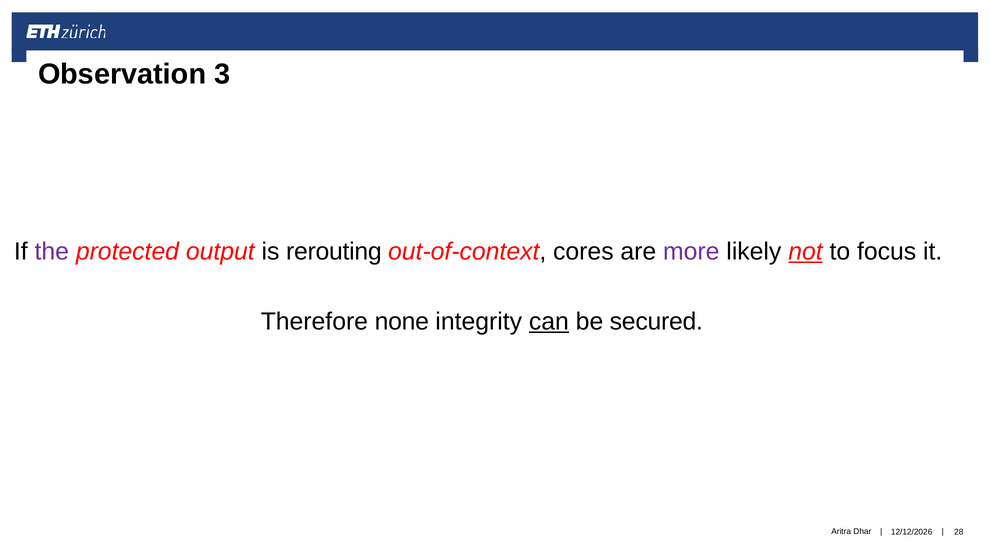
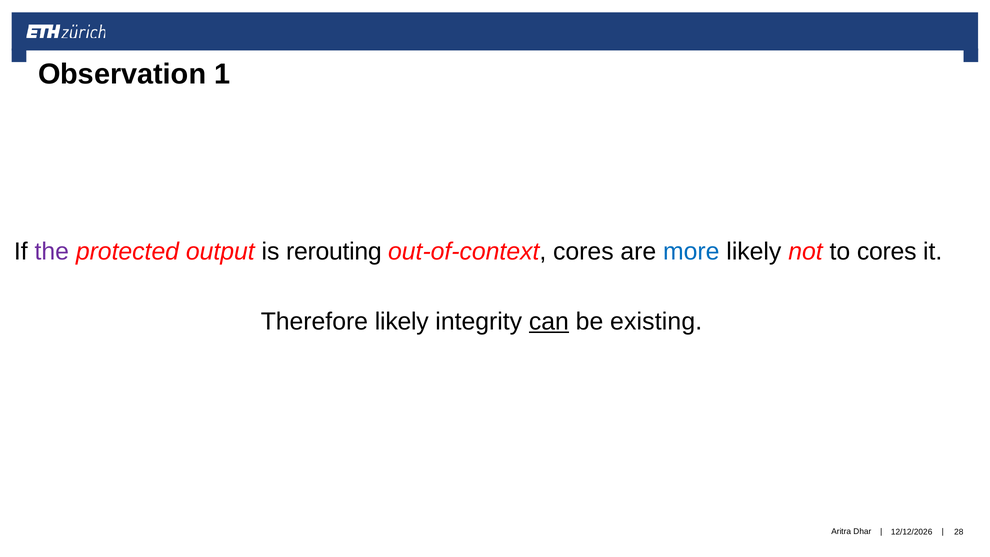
3: 3 -> 1 (222, 74)
more colour: purple -> blue (691, 252)
not underline: present -> none (806, 252)
to focus: focus -> cores (887, 252)
Therefore none: none -> likely (402, 322)
secured: secured -> existing (656, 322)
